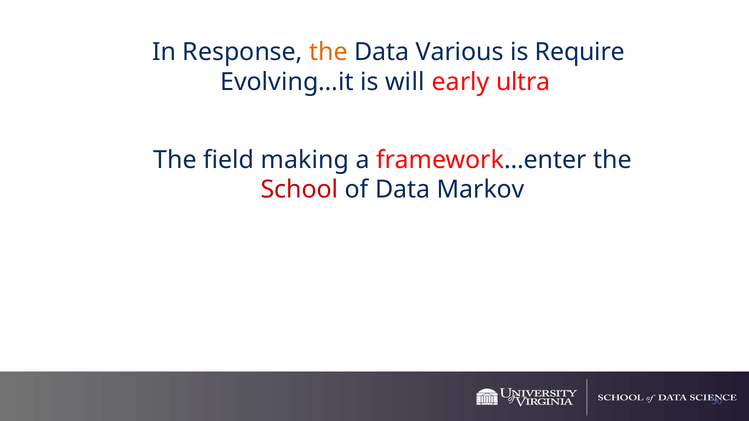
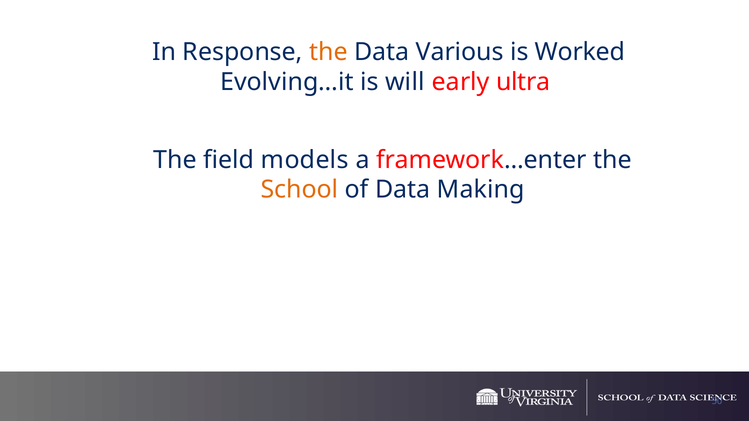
Require: Require -> Worked (580, 52)
making: making -> models (305, 160)
School colour: red -> orange (300, 190)
Markov: Markov -> Making (481, 190)
